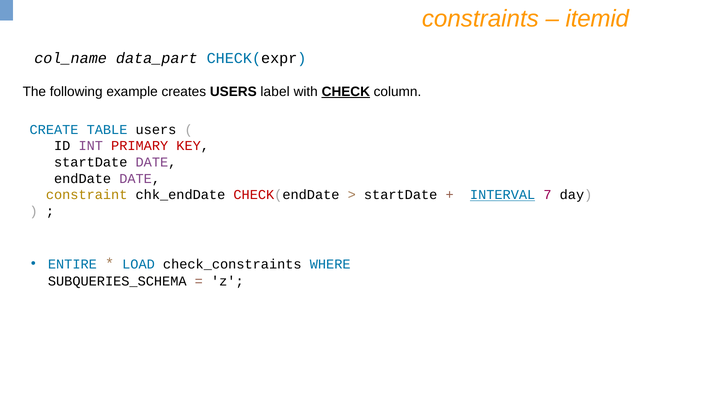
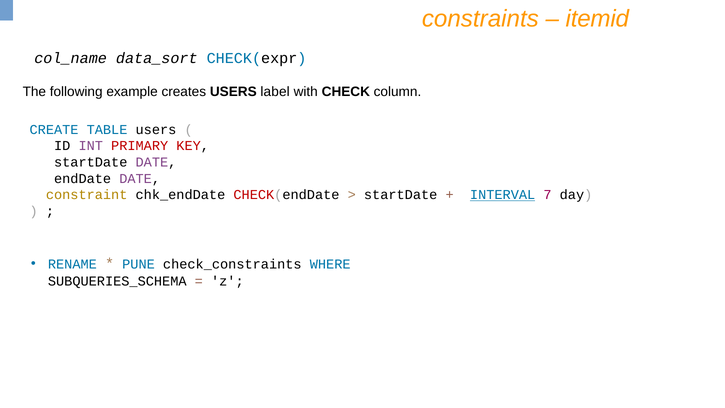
data_part: data_part -> data_sort (157, 58)
CHECK underline: present -> none (346, 91)
ENTIRE: ENTIRE -> RENAME (72, 264)
LOAD: LOAD -> PUNE (139, 264)
